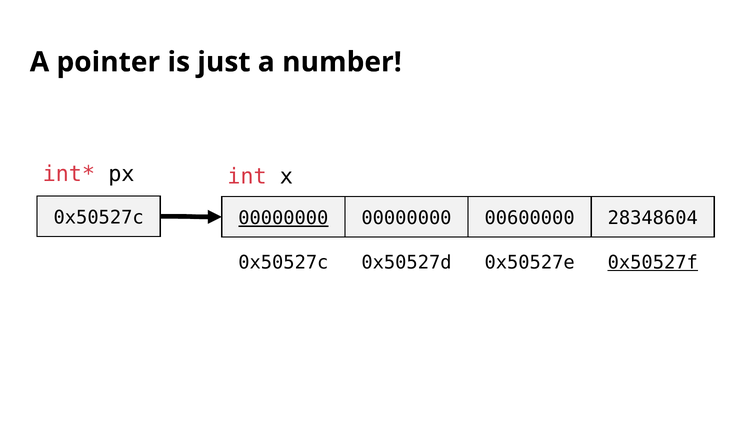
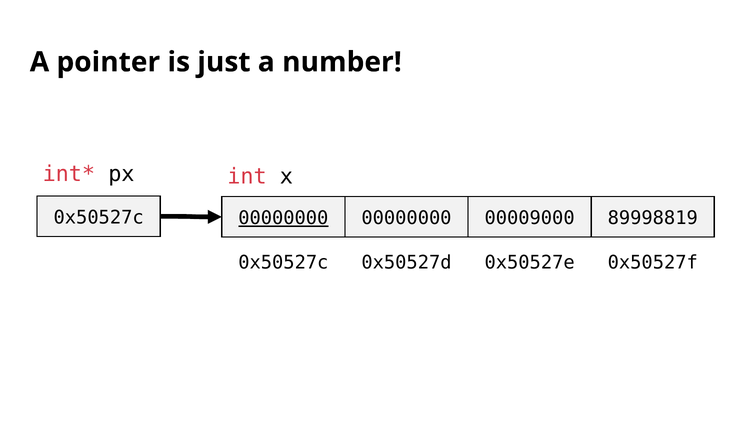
00600000: 00600000 -> 00009000 (530, 218)
28348604: 28348604 -> 89998819 (653, 218)
0x50527f underline: present -> none (653, 263)
